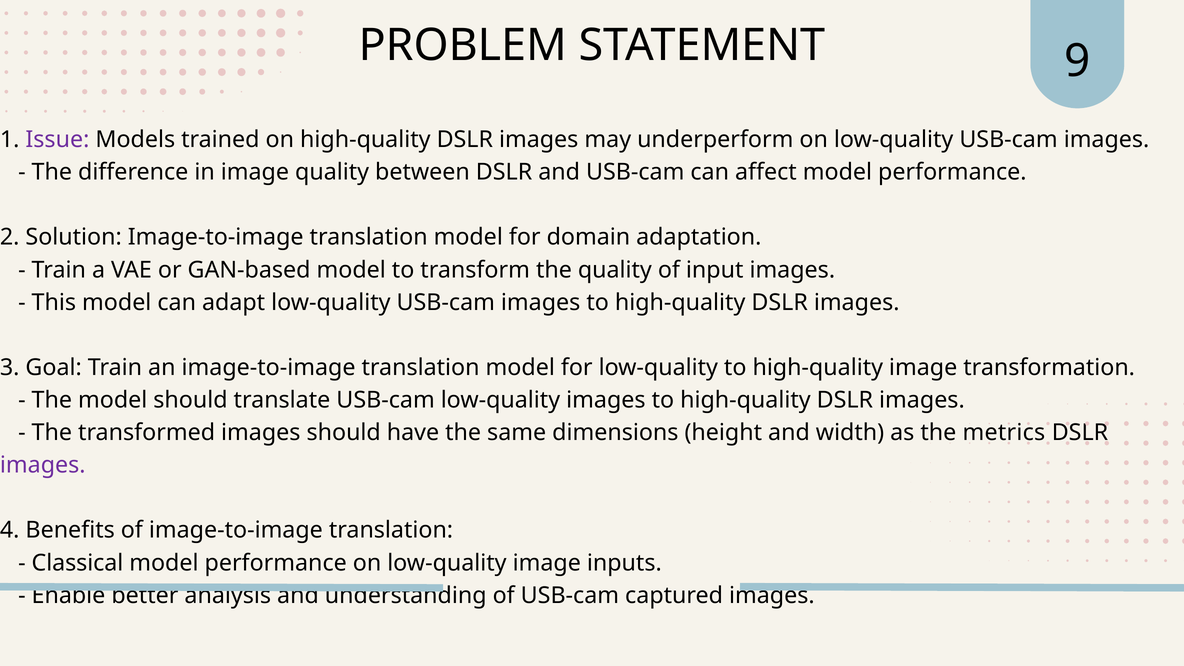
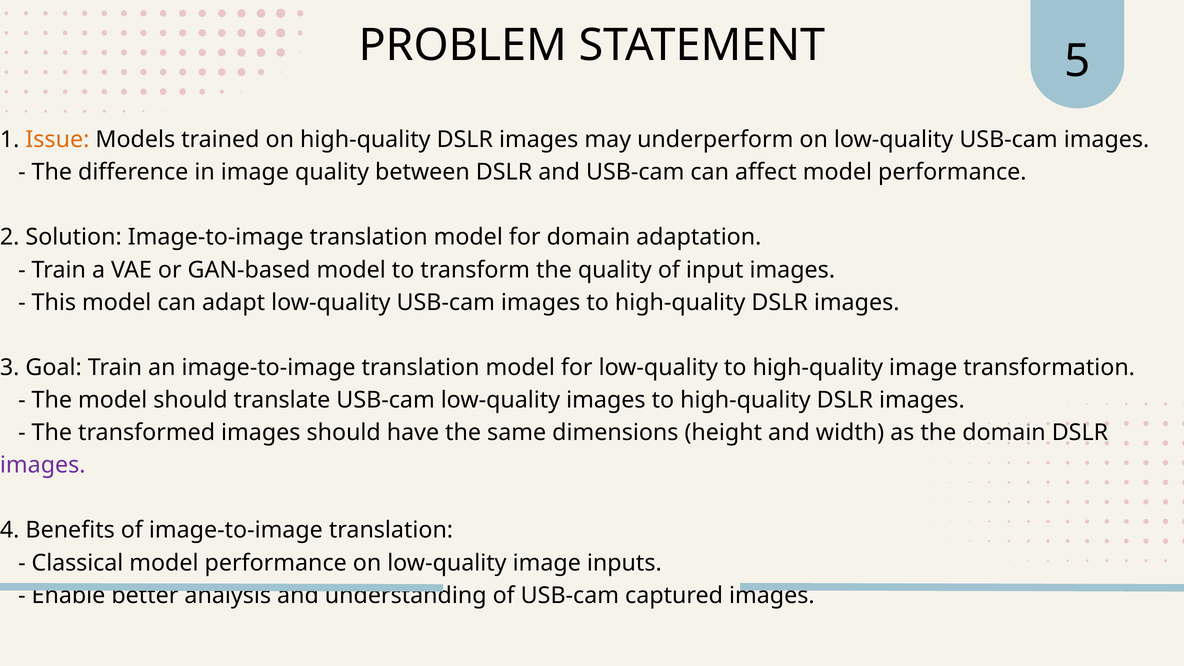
9: 9 -> 5 (1077, 61)
Issue colour: purple -> orange (57, 140)
the metrics: metrics -> domain (1004, 433)
